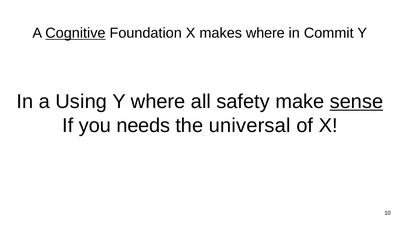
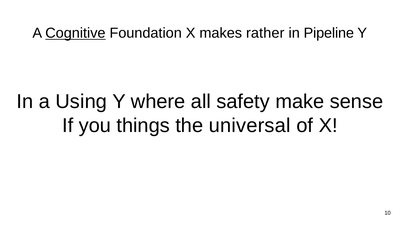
makes where: where -> rather (265, 33)
Commit: Commit -> Pipeline (329, 33)
sense underline: present -> none (356, 102)
needs: needs -> things (143, 126)
